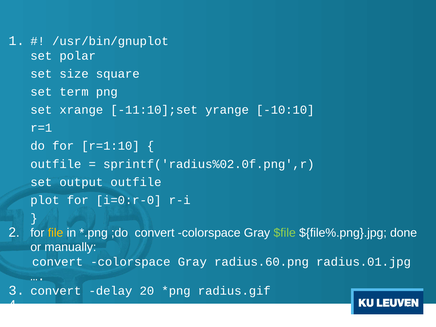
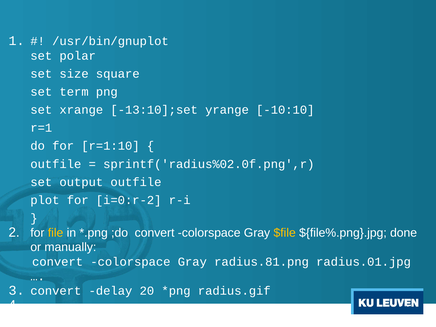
-11:10];set: -11:10];set -> -13:10];set (154, 110)
i=0:r-0: i=0:r-0 -> i=0:r-2 (129, 200)
$file colour: light green -> yellow (285, 233)
radius.60.png: radius.60.png -> radius.81.png (262, 262)
